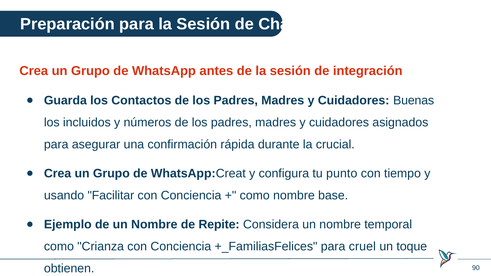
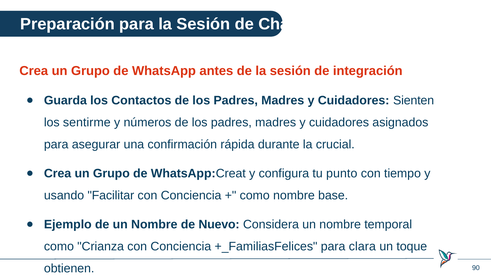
Buenas: Buenas -> Sienten (414, 100)
incluidos: incluidos -> sentirme (87, 122)
Repite: Repite -> Nuevo (219, 224)
cruel: cruel -> clara (362, 247)
